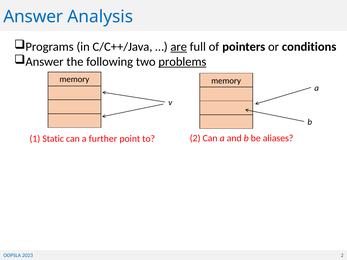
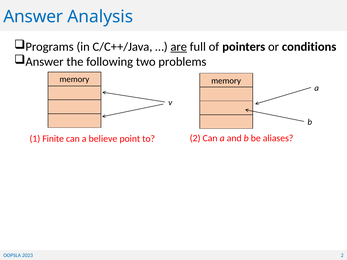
problems underline: present -> none (182, 62)
Static: Static -> Finite (53, 139)
further: further -> believe (103, 139)
